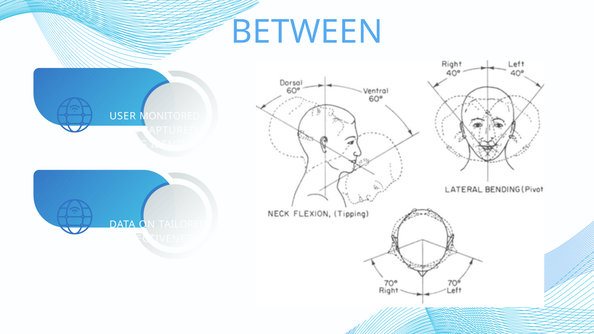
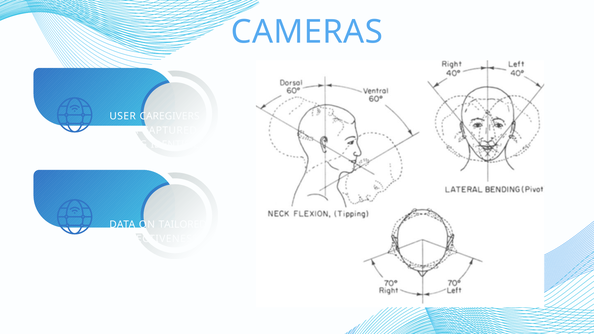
BETWEEN: BETWEEN -> CAMERAS (307, 32)
MONITORED: MONITORED -> CAREGIVERS (170, 116)
